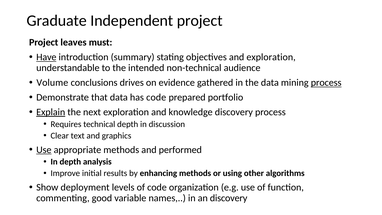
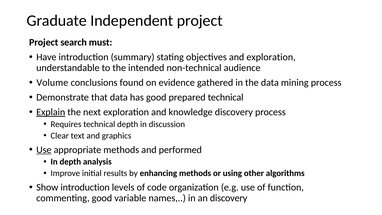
leaves: leaves -> search (74, 42)
Have underline: present -> none (46, 57)
drives: drives -> found (132, 83)
process underline: present -> none (326, 83)
has code: code -> good (156, 97)
prepared portfolio: portfolio -> technical (226, 97)
Show deployment: deployment -> introduction (85, 187)
